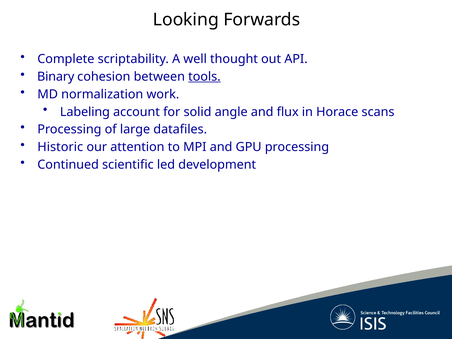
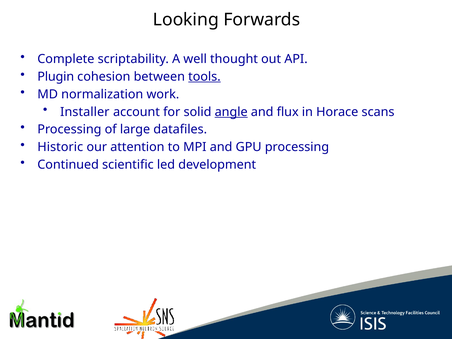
Binary: Binary -> Plugin (56, 77)
Labeling: Labeling -> Installer (85, 112)
angle underline: none -> present (231, 112)
